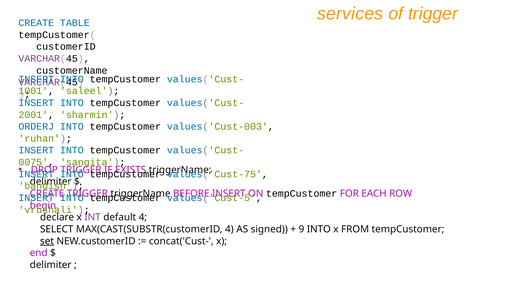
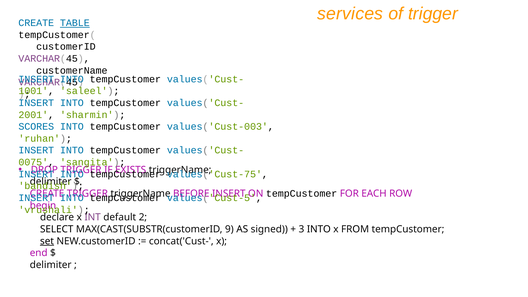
TABLE underline: none -> present (75, 23)
ORDERJ: ORDERJ -> SCORES (36, 127)
default 4: 4 -> 2 (143, 217)
MAX(CAST(SUBSTR(customerID 4: 4 -> 9 (229, 229)
9: 9 -> 3 (301, 229)
